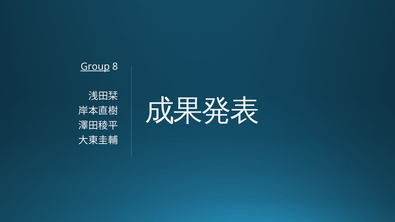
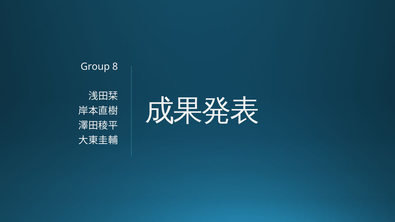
Group underline: present -> none (95, 67)
